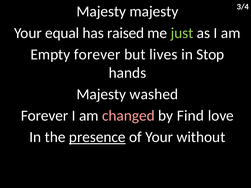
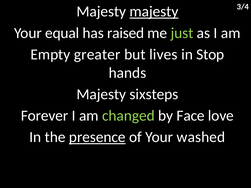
majesty underline: none -> present (154, 12)
Empty forever: forever -> greater (97, 54)
washed: washed -> sixsteps (154, 94)
changed colour: pink -> light green (128, 116)
Find: Find -> Face (191, 116)
without: without -> washed (201, 137)
